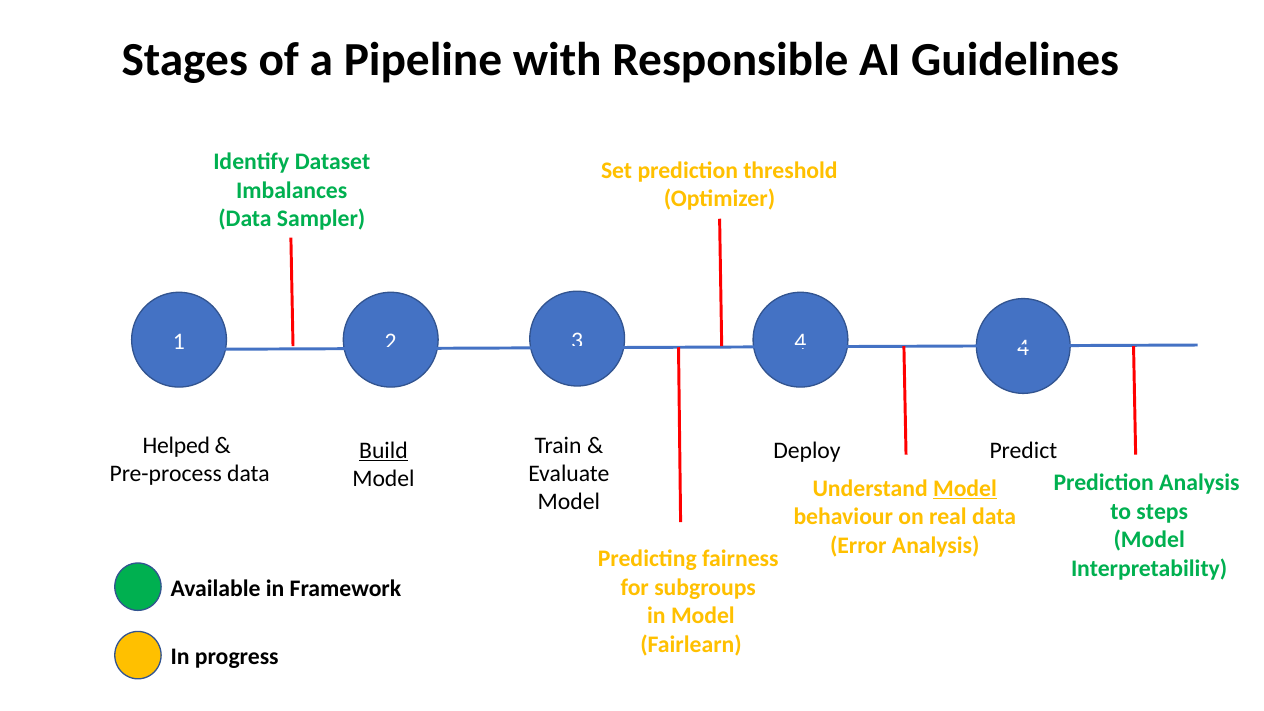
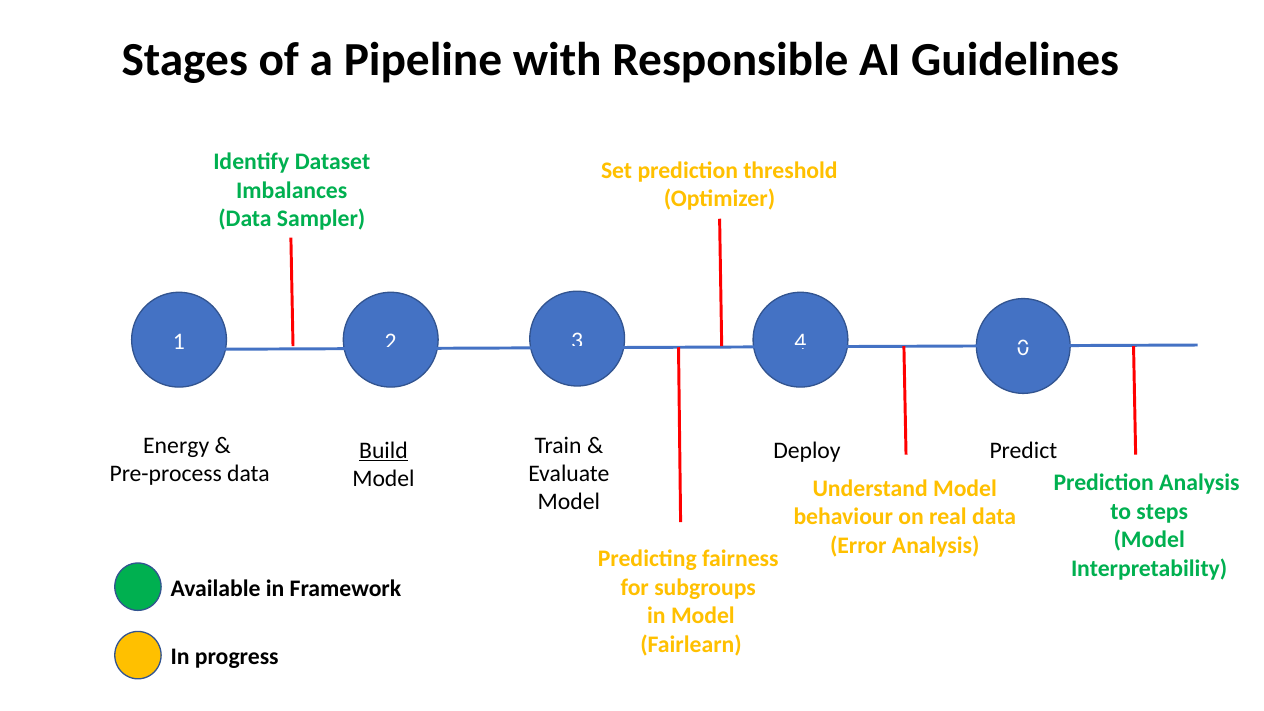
4 4: 4 -> 0 (1023, 348)
Helped: Helped -> Energy (176, 445)
Model underline: present -> none (965, 488)
